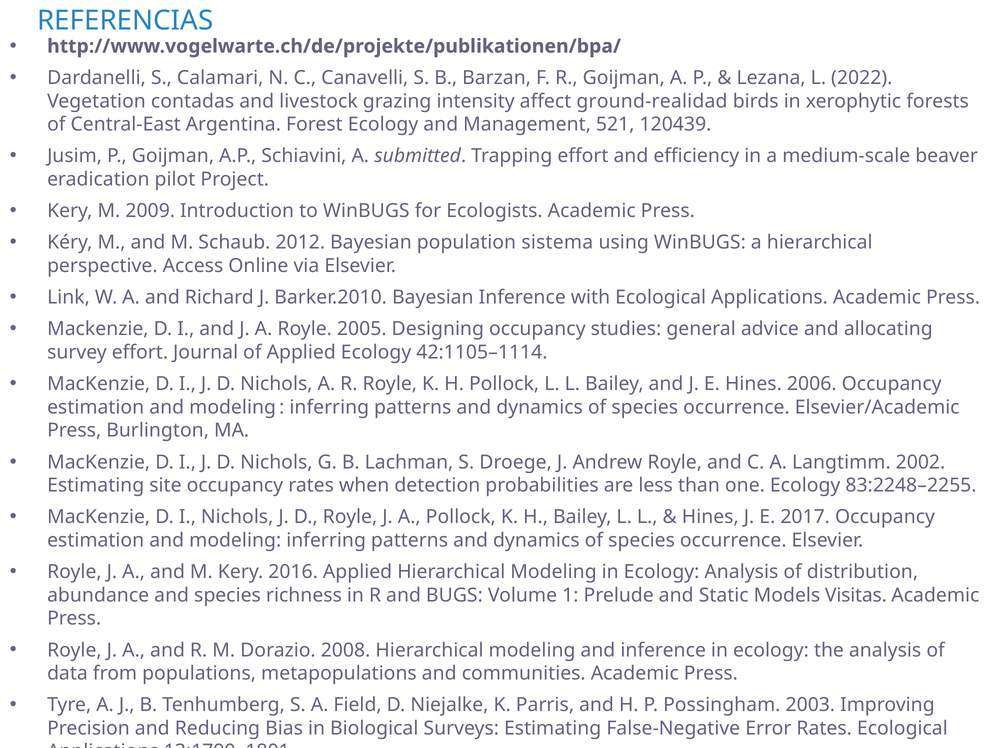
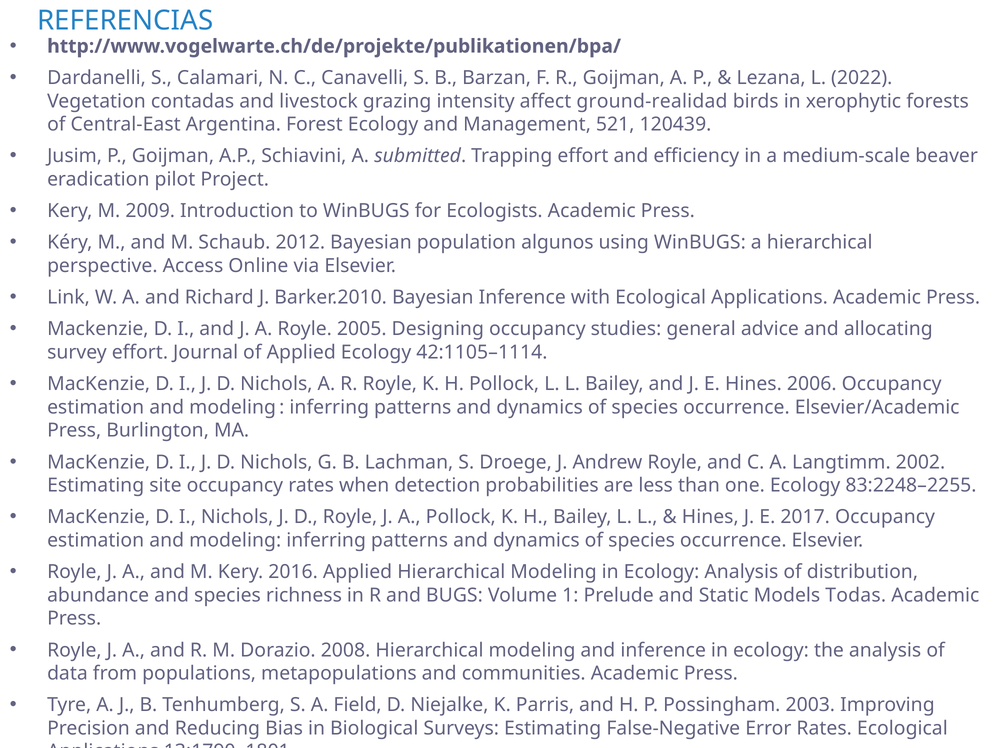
sistema: sistema -> algunos (557, 242)
Visitas: Visitas -> Todas (856, 595)
